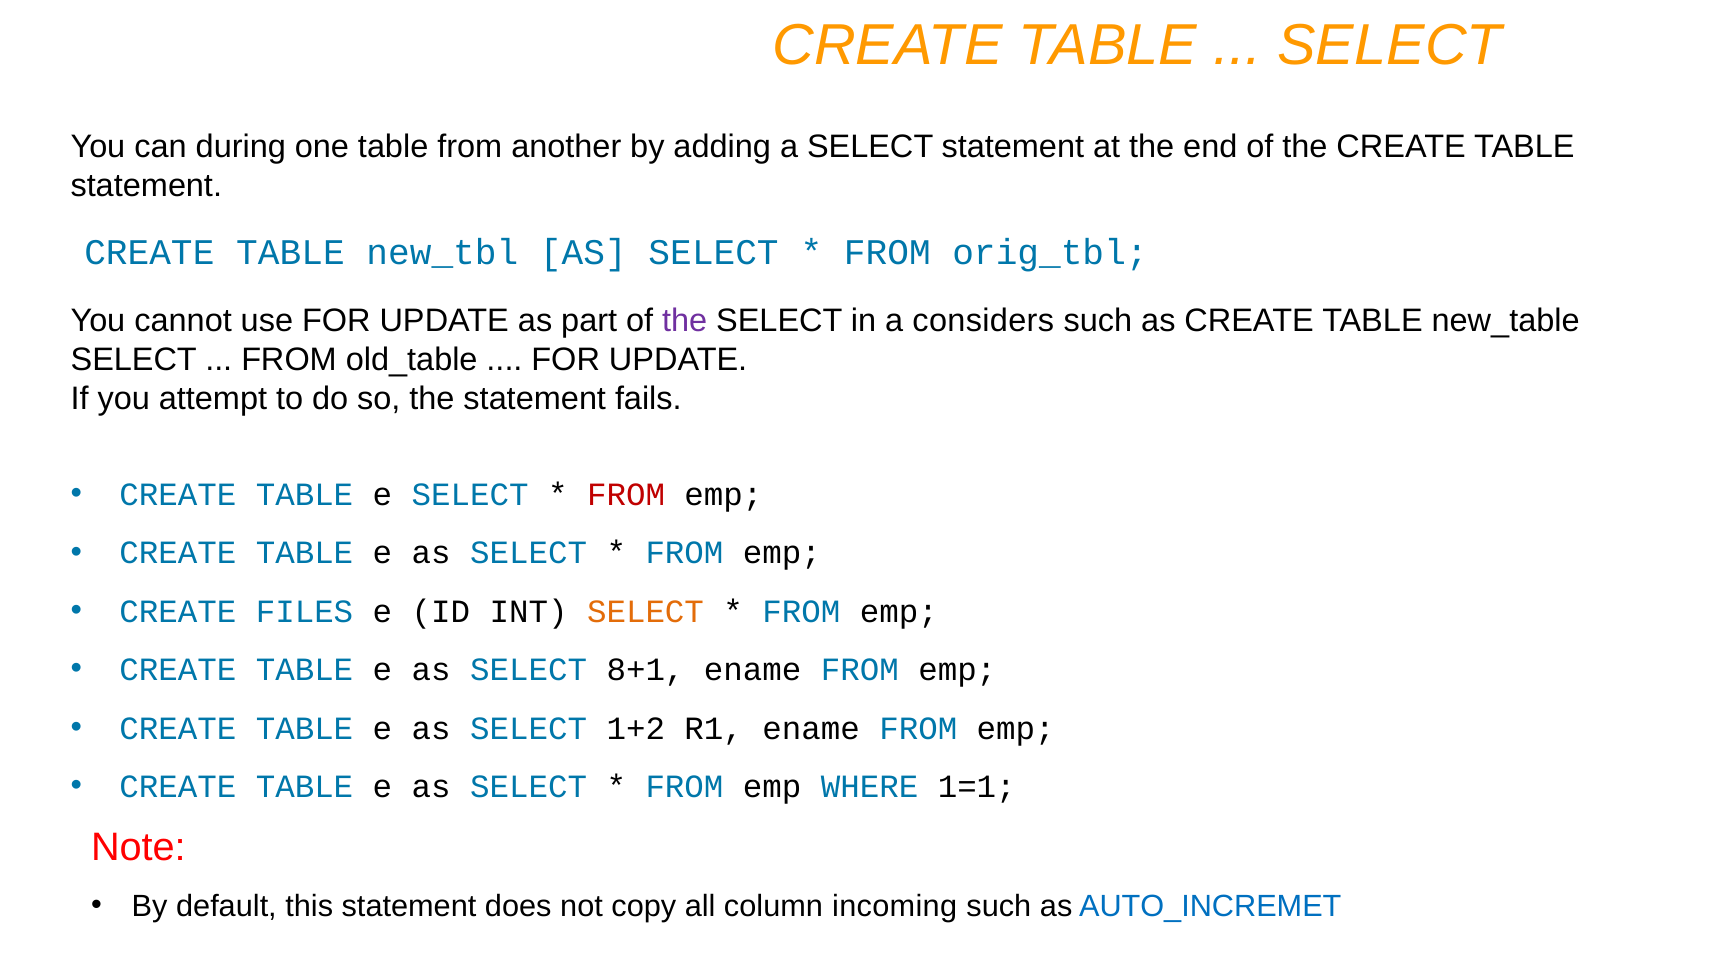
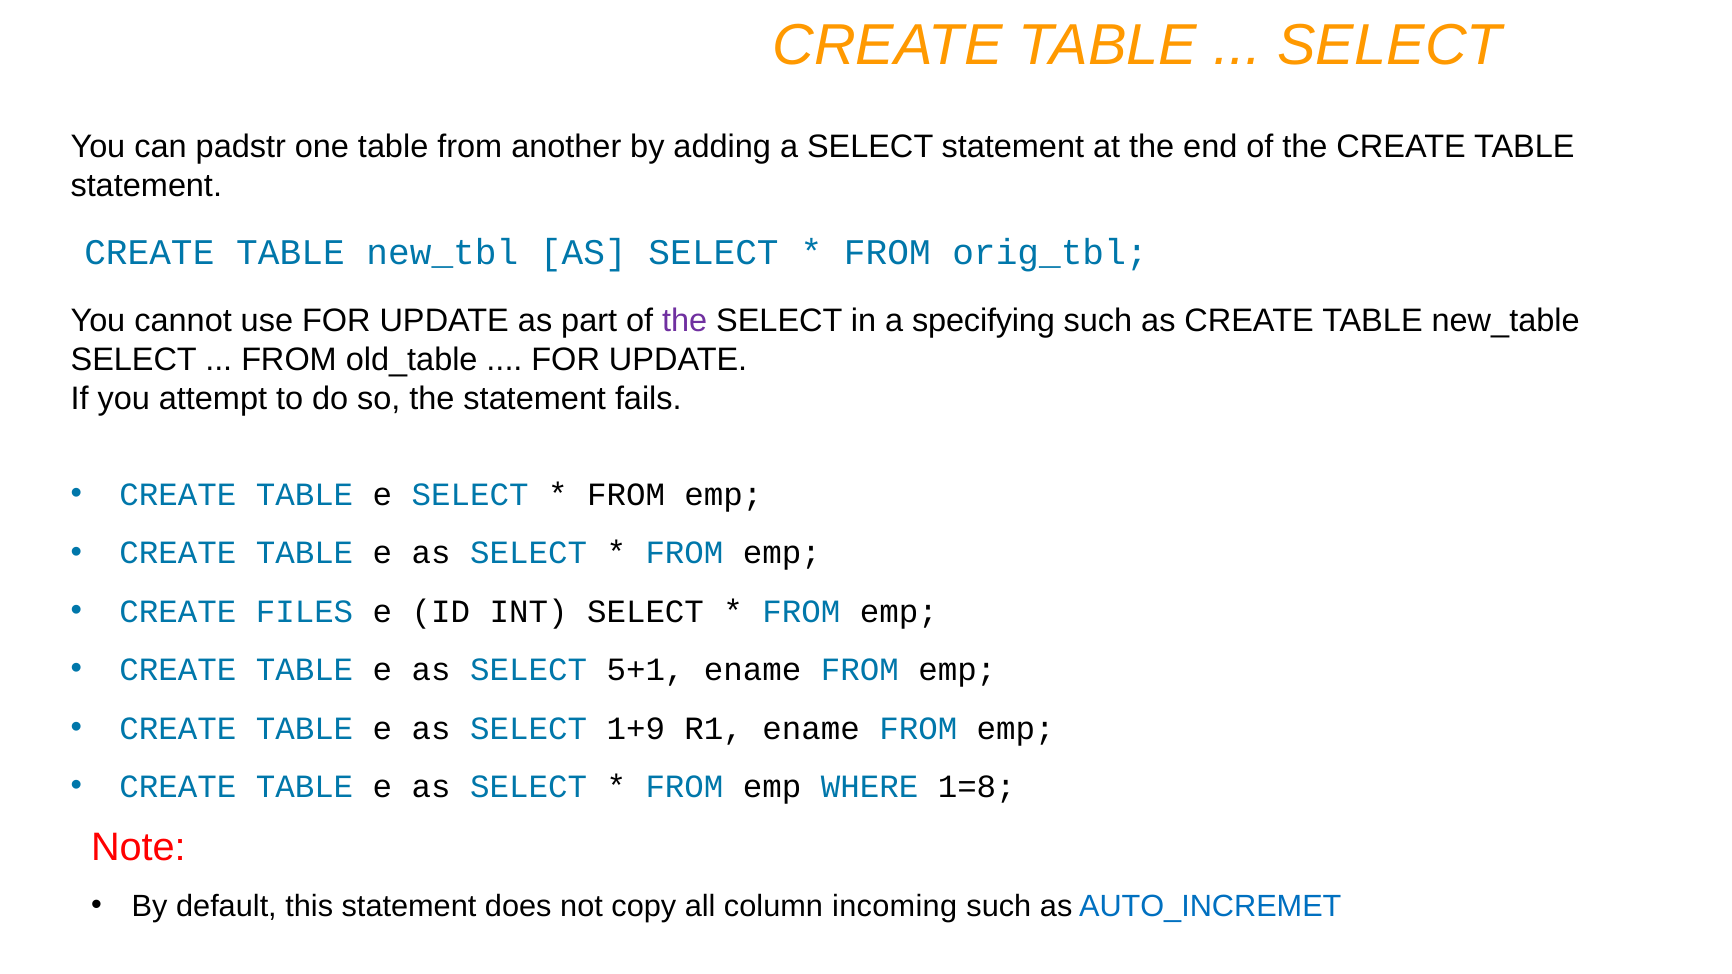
during: during -> padstr (241, 147)
considers: considers -> specifying (984, 321)
FROM colour: red -> black (626, 495)
SELECT colour: orange -> black (646, 612)
8+1: 8+1 -> 5+1 (646, 670)
1+2: 1+2 -> 1+9 (636, 729)
1=1: 1=1 -> 1=8 (977, 787)
